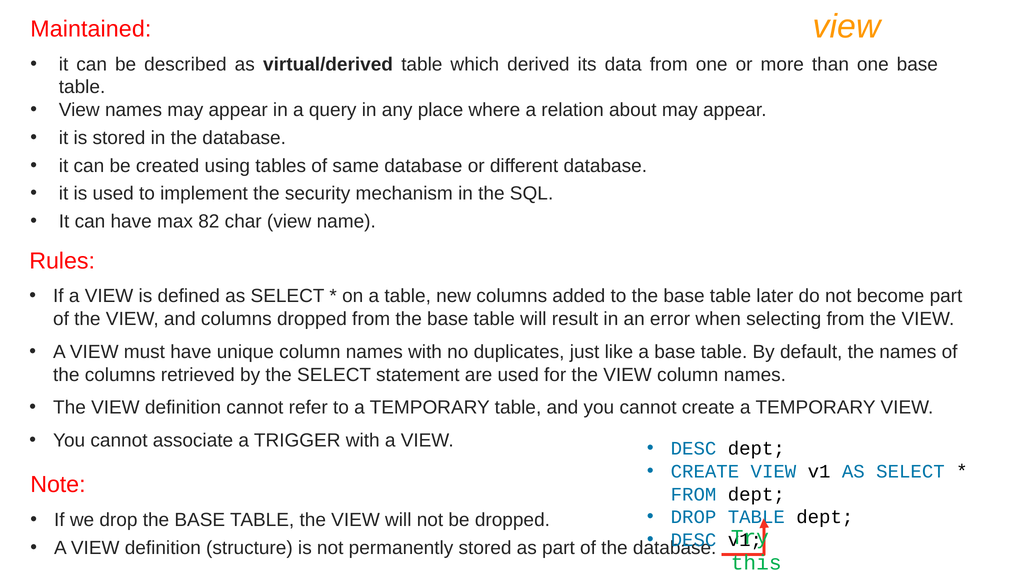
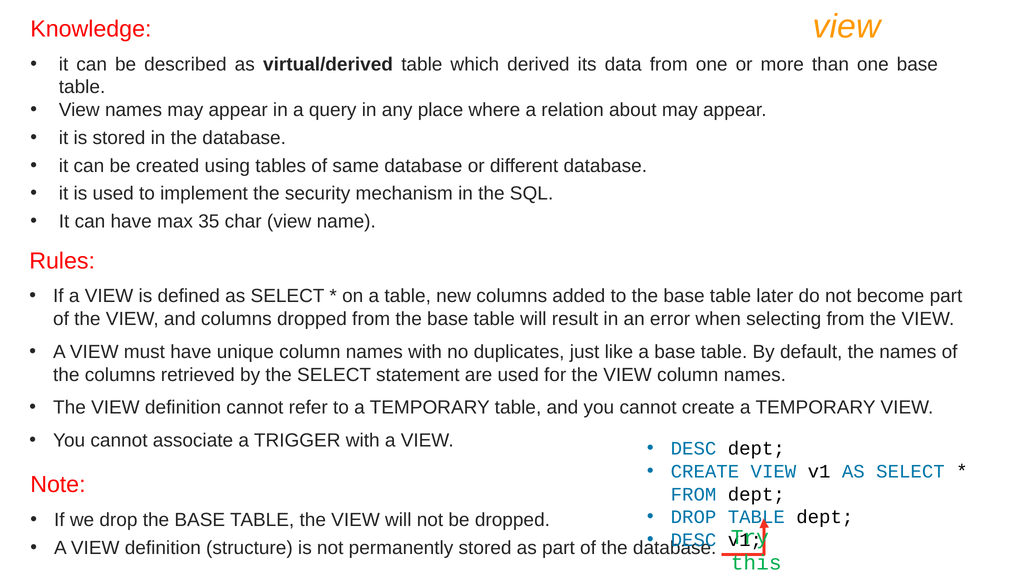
Maintained: Maintained -> Knowledge (91, 29)
82: 82 -> 35 (209, 222)
